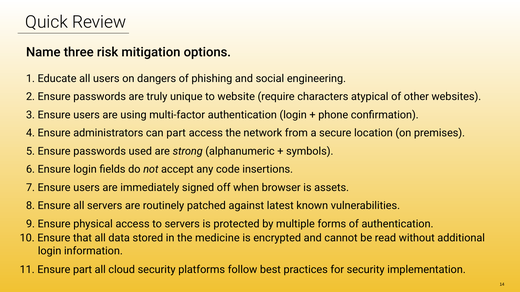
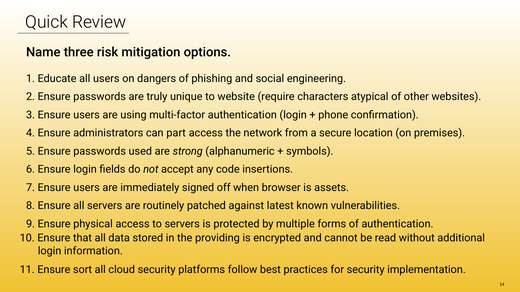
medicine: medicine -> providing (217, 238)
Ensure part: part -> sort (82, 270)
